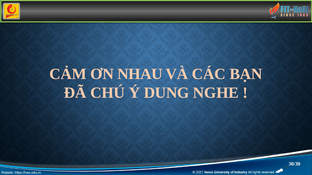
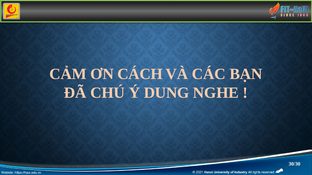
NHAU: NHAU -> CÁCH (140, 74)
